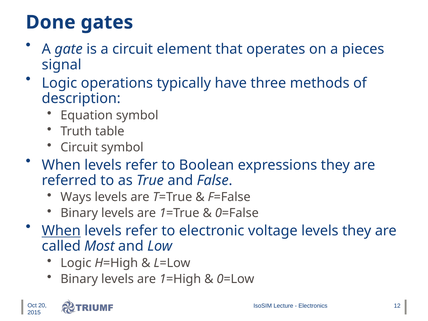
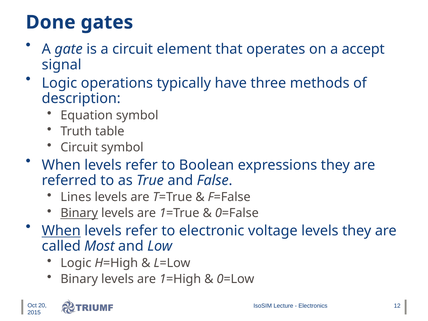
pieces: pieces -> accept (363, 49)
Ways: Ways -> Lines (76, 197)
Binary underline: none -> present (79, 213)
